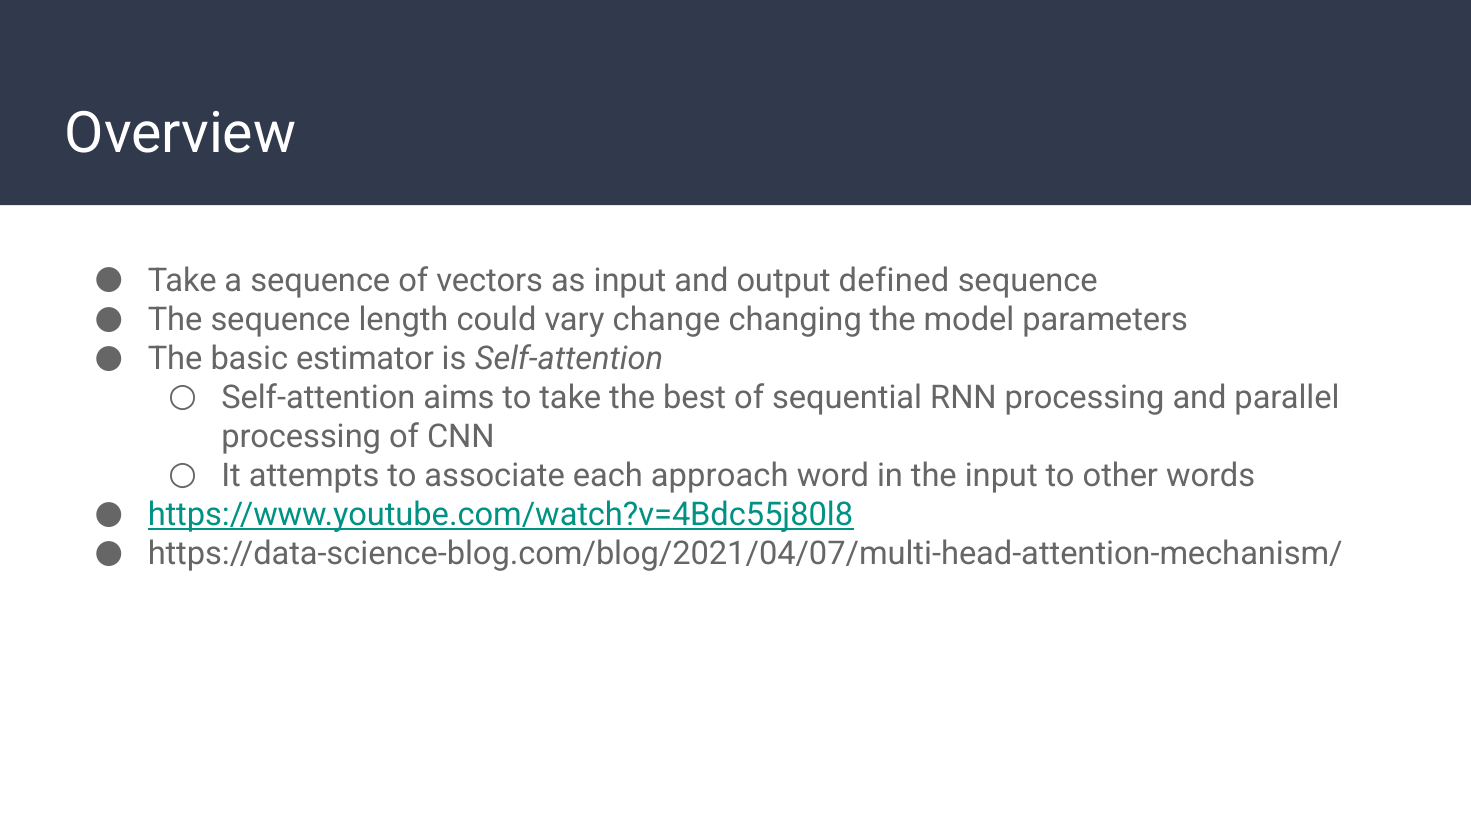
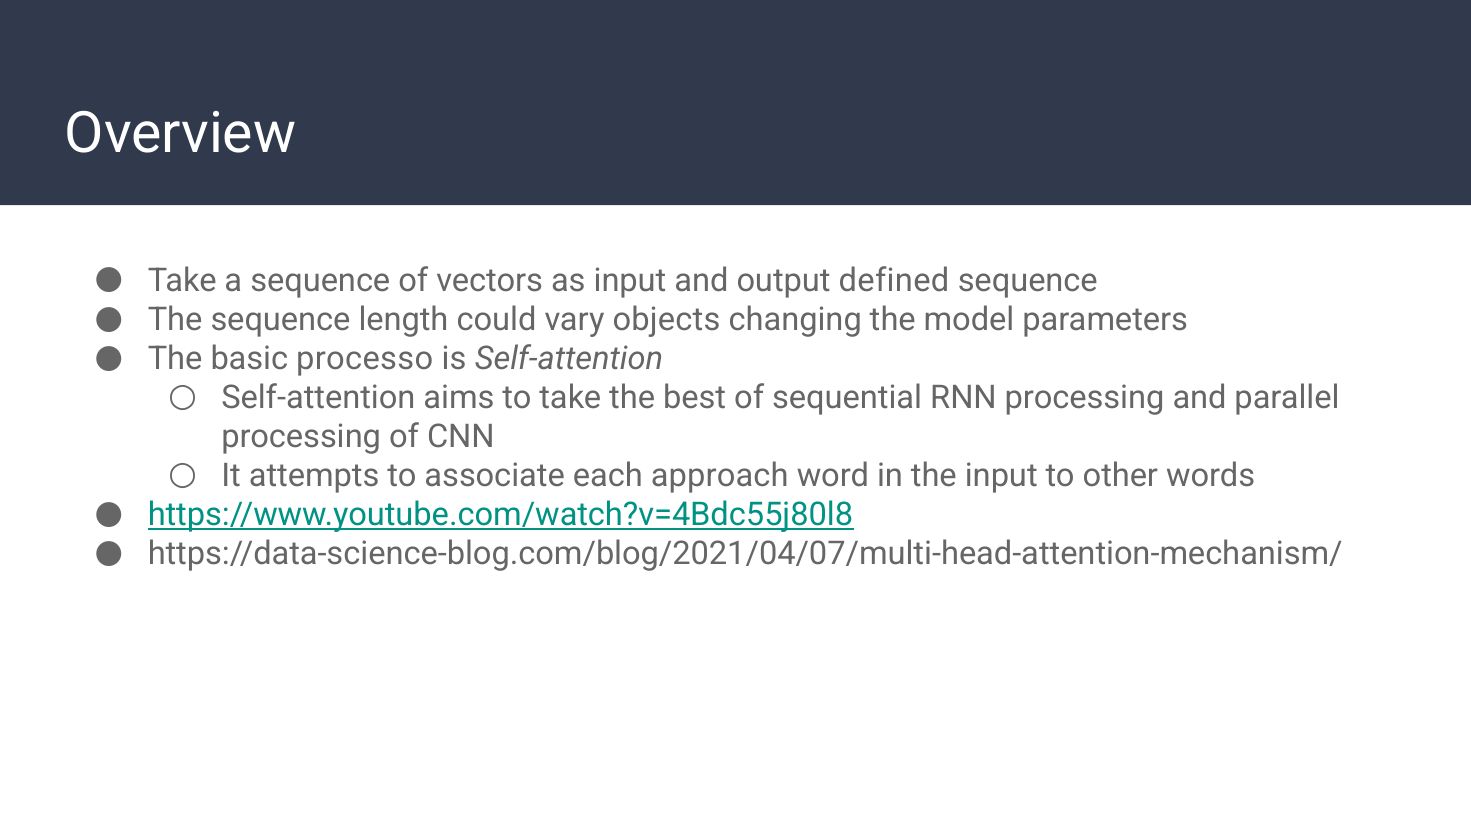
change: change -> objects (667, 320)
estimator: estimator -> processo (365, 359)
